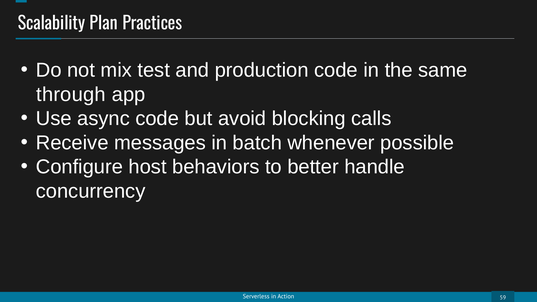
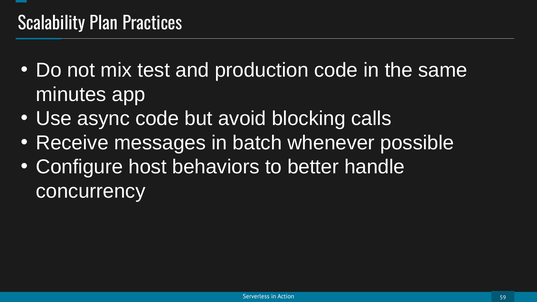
through: through -> minutes (71, 95)
